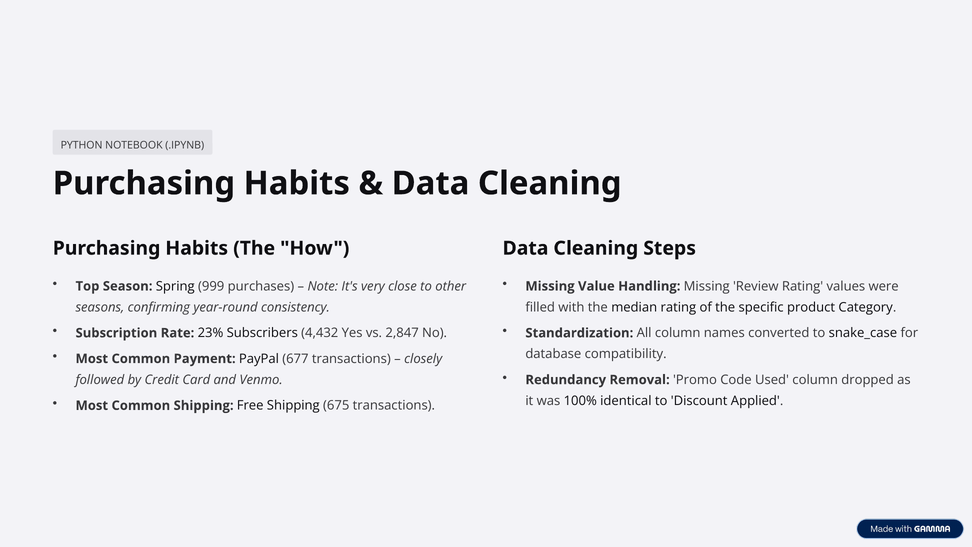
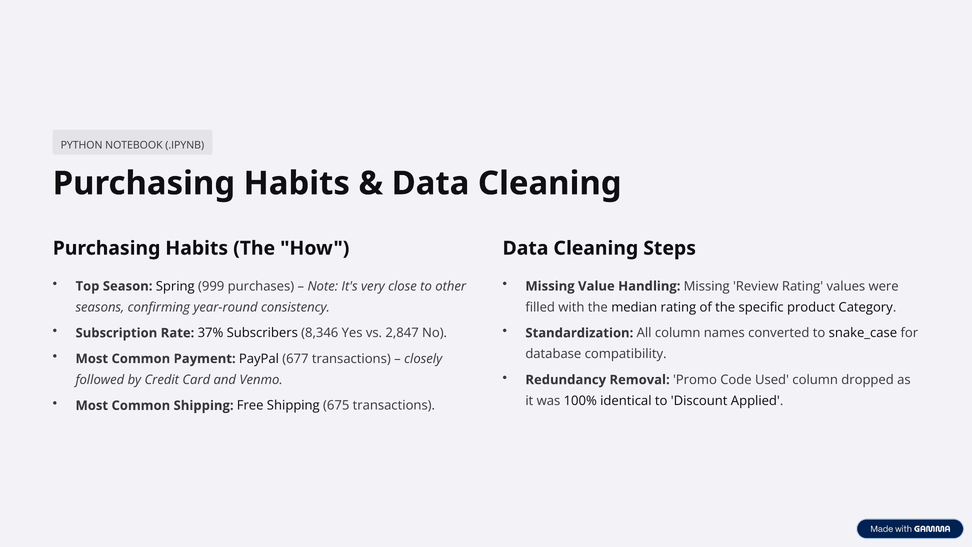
23%: 23% -> 37% (211, 333)
4,432: 4,432 -> 8,346 (320, 333)
